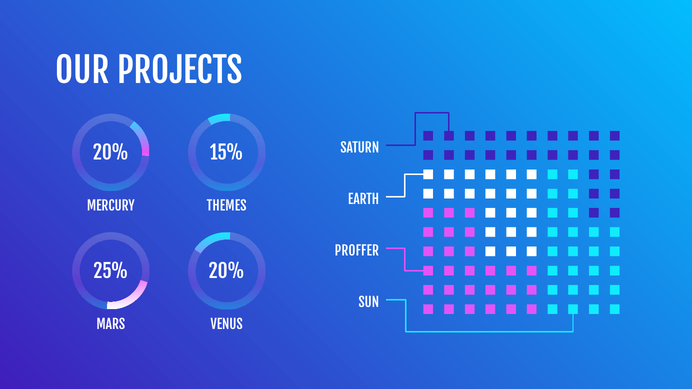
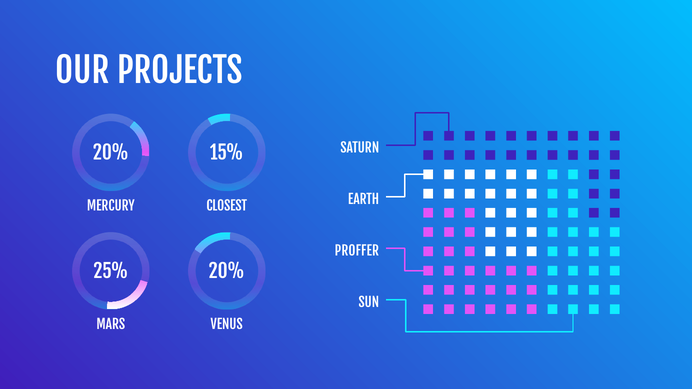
THEMES: THEMES -> CLOSEST (227, 207)
